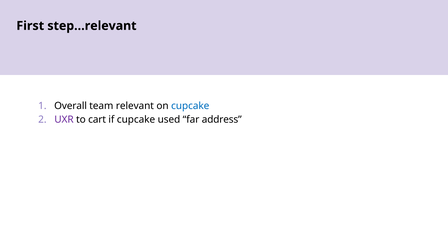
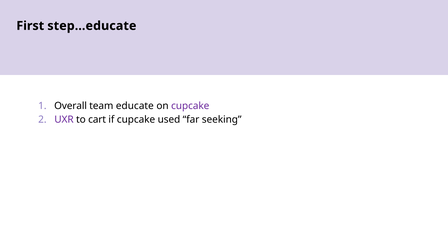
step…relevant: step…relevant -> step…educate (92, 26)
relevant: relevant -> educate (135, 106)
cupcake colour: blue -> purple (190, 106)
address: address -> seeking (222, 119)
